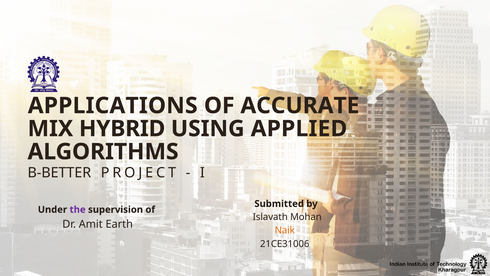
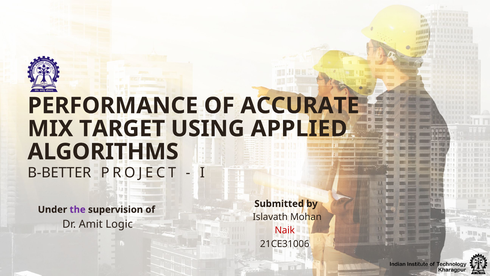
APPLICATIONS: APPLICATIONS -> PERFORMANCE (113, 106)
HYBRID: HYBRID -> TARGET (122, 129)
Earth: Earth -> Logic (119, 224)
Naik colour: orange -> red (285, 230)
